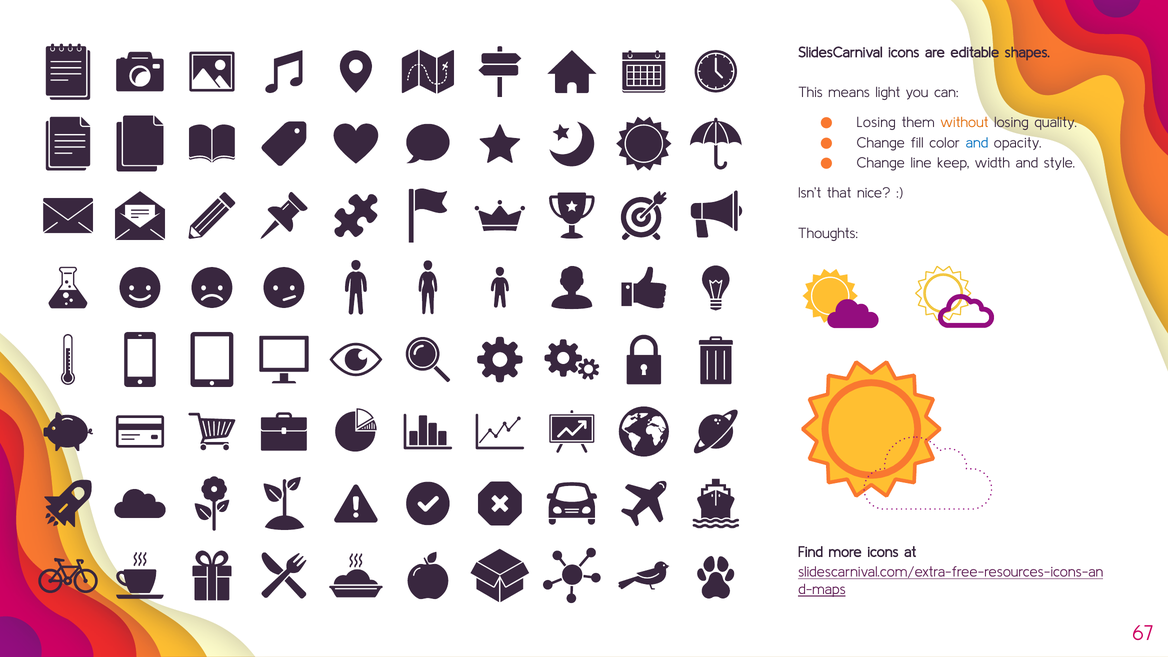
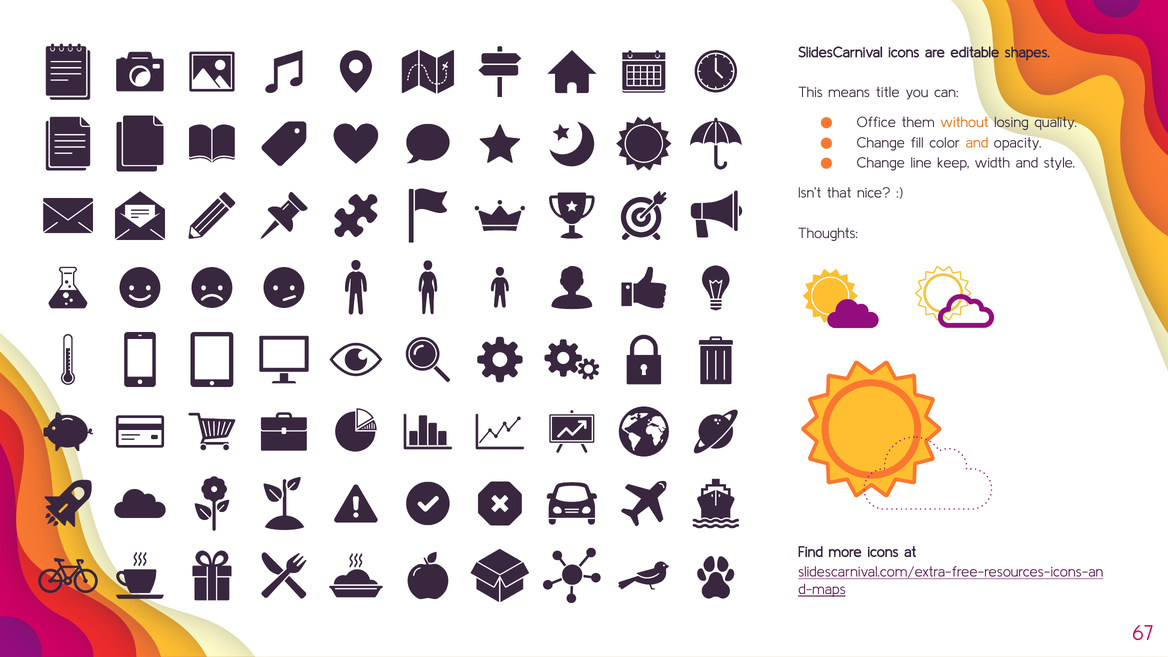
light: light -> title (888, 93)
Losing: Losing -> Office (876, 123)
and colour: blue -> orange (977, 143)
